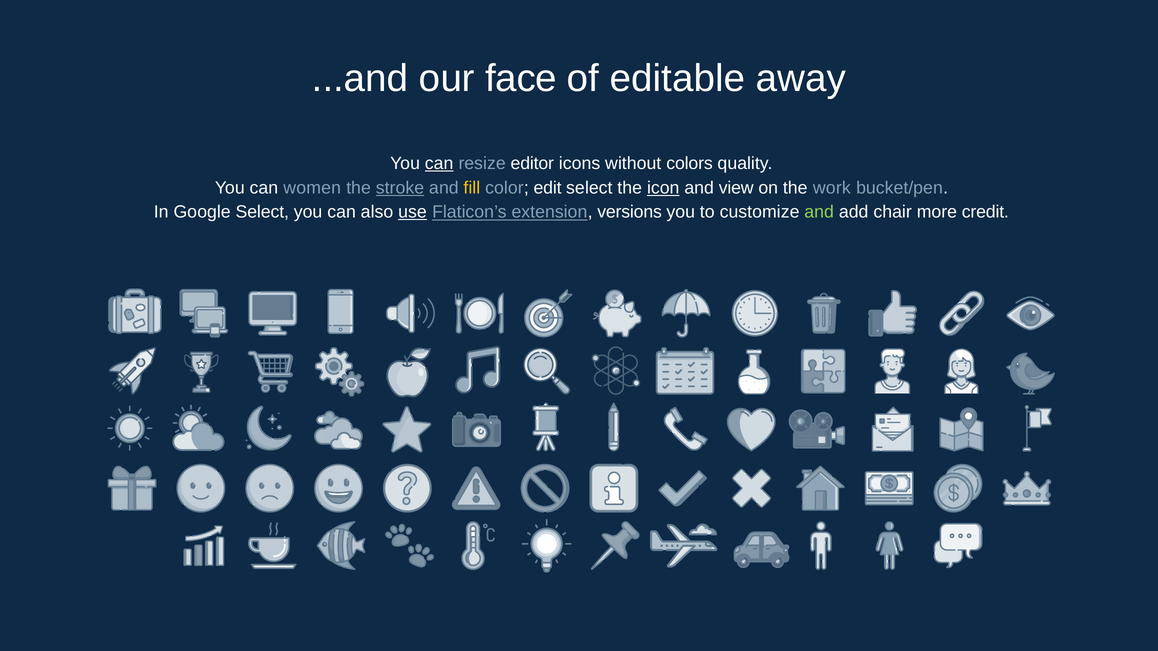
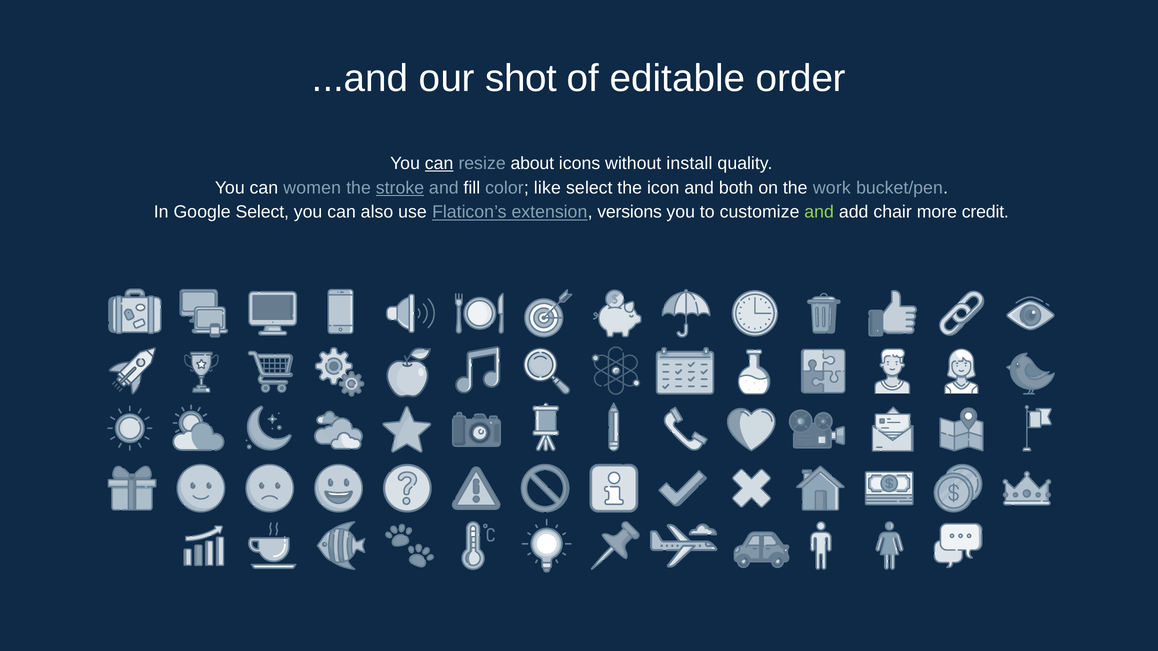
face: face -> shot (521, 78)
away: away -> order (801, 78)
editor: editor -> about (532, 163)
colors: colors -> install (689, 163)
fill colour: yellow -> white (472, 188)
edit: edit -> like (547, 188)
icon underline: present -> none (663, 188)
view: view -> both (736, 188)
use underline: present -> none (413, 212)
